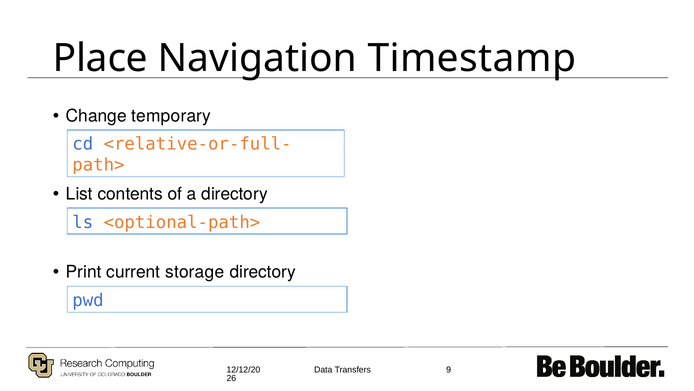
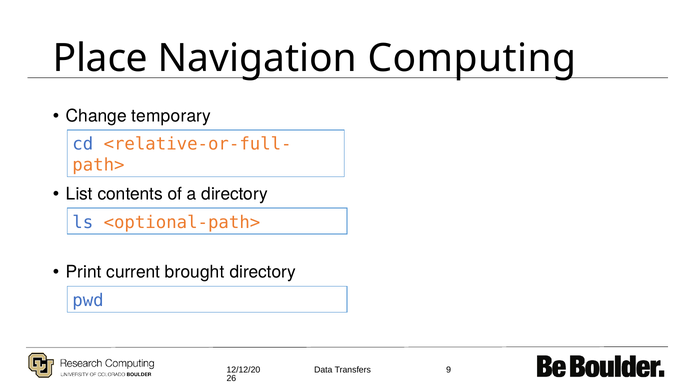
Timestamp: Timestamp -> Computing (472, 58)
storage: storage -> brought (195, 272)
